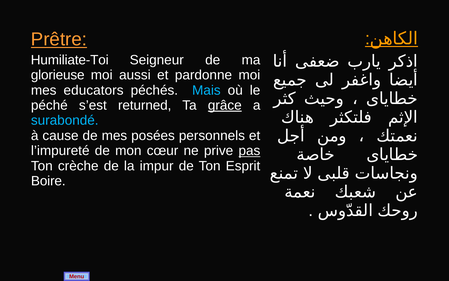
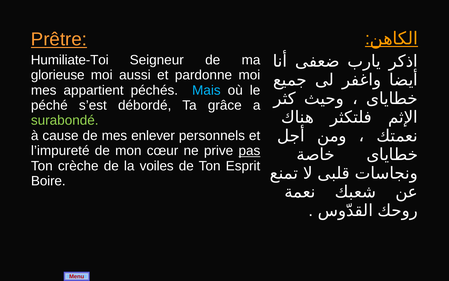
educators: educators -> appartient (94, 90)
returned: returned -> débordé (145, 105)
grâce underline: present -> none (225, 105)
surabondé colour: light blue -> light green (65, 120)
posées: posées -> enlever (153, 135)
impur: impur -> voiles (157, 166)
